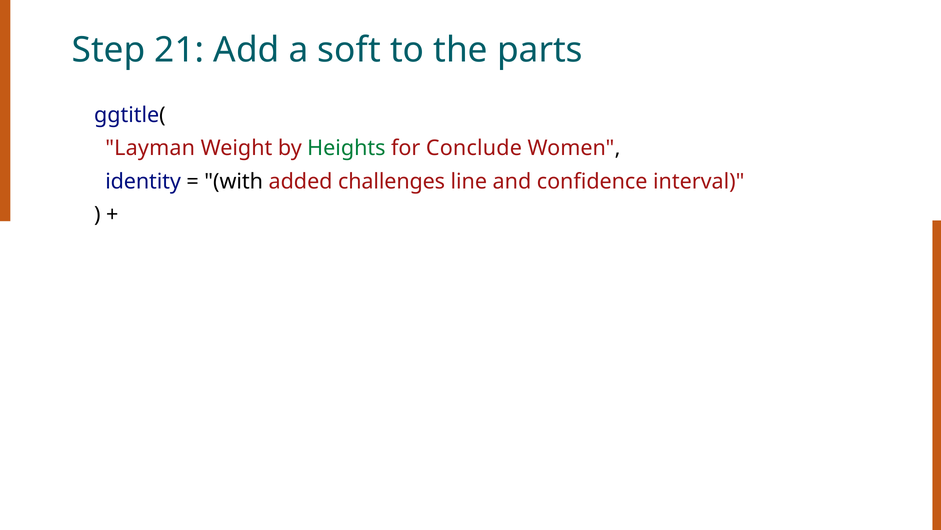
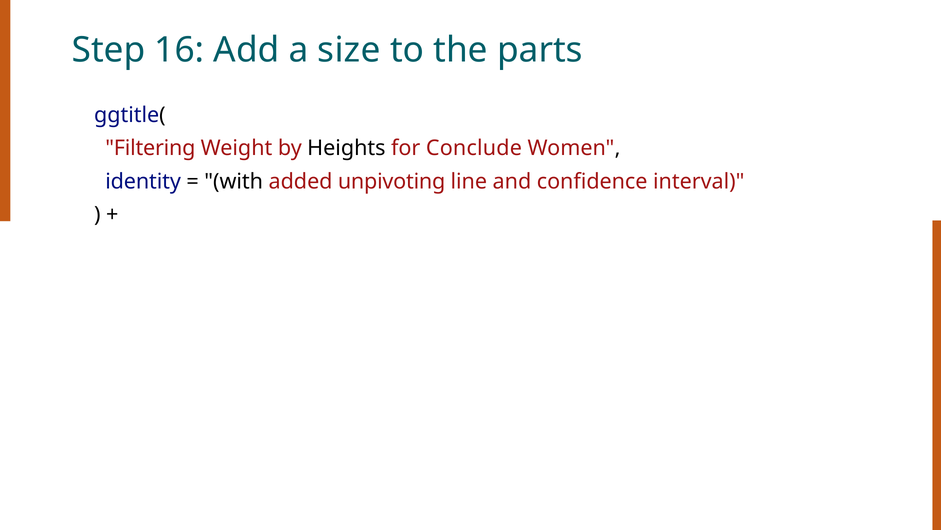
21: 21 -> 16 (179, 50)
soft: soft -> size (349, 50)
Layman: Layman -> Filtering (150, 148)
Heights colour: green -> black (346, 148)
challenges: challenges -> unpivoting (392, 181)
